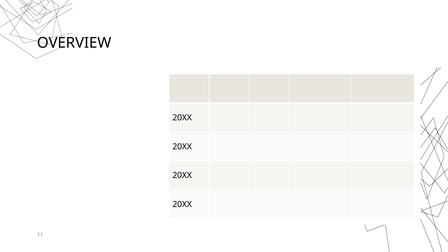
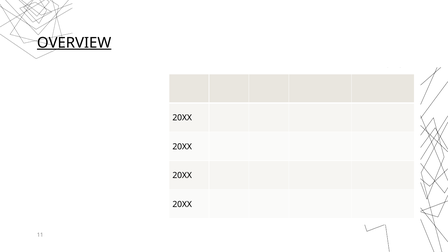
OVERVIEW underline: none -> present (74, 43)
